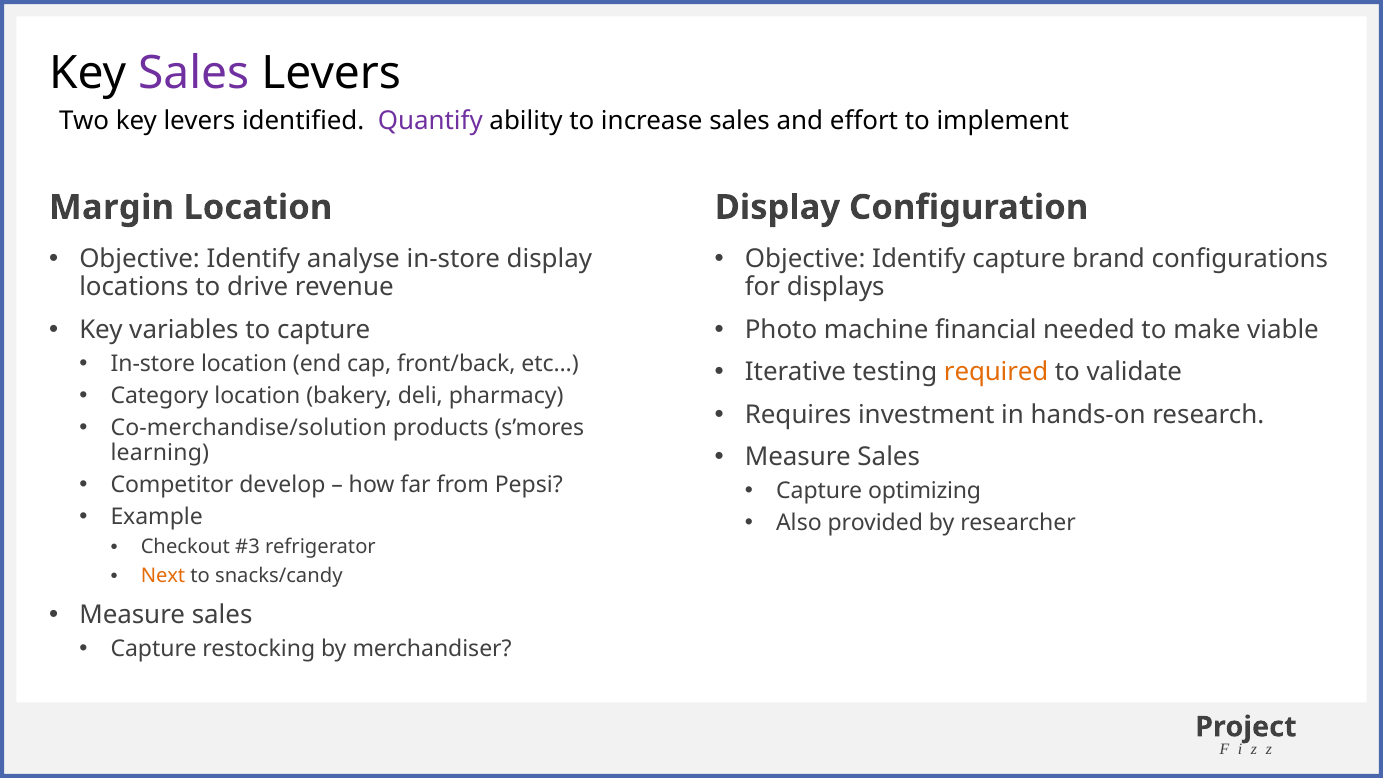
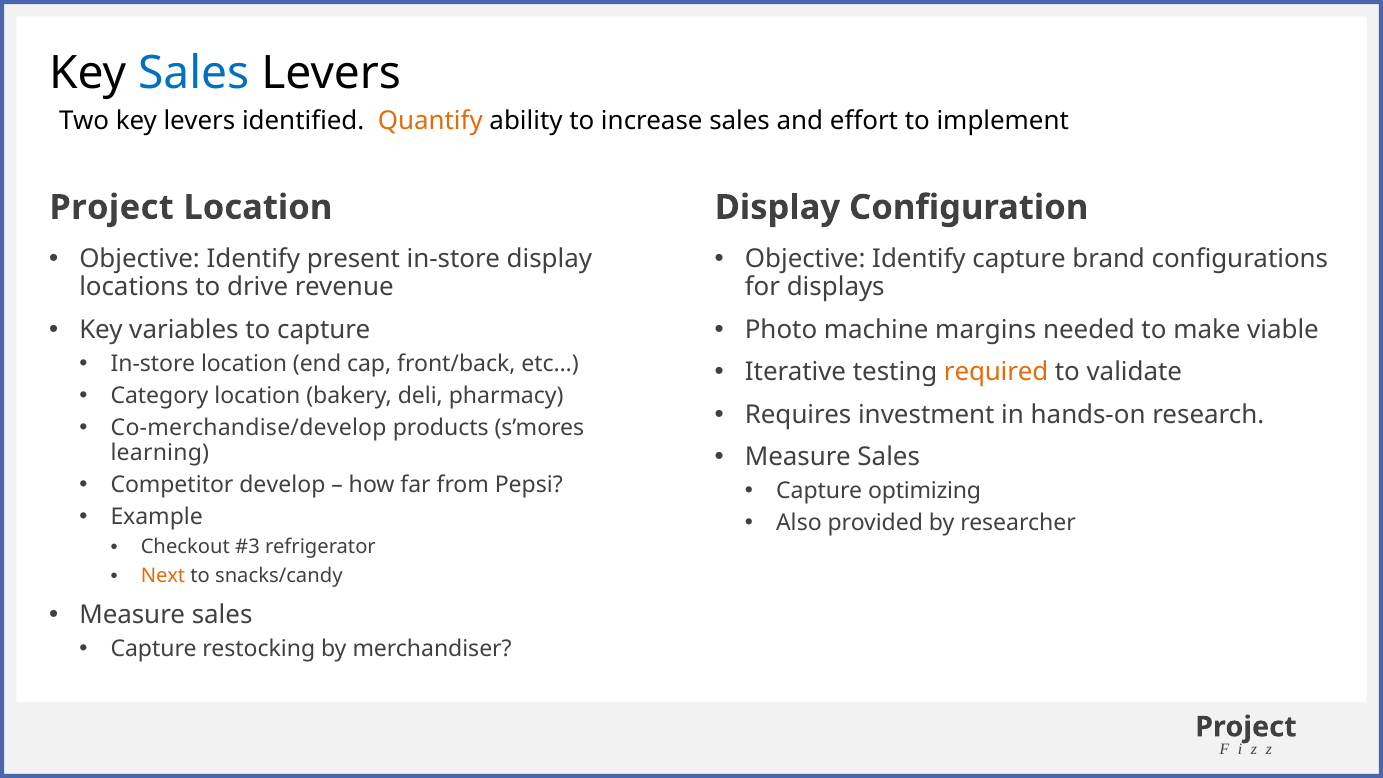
Sales colour: purple -> blue (194, 73)
Quantify colour: purple -> orange (430, 120)
Margin: Margin -> Project (112, 207)
analyse: analyse -> present (353, 259)
financial: financial -> margins (986, 330)
Co-merchandise/solution: Co-merchandise/solution -> Co-merchandise/develop (249, 428)
